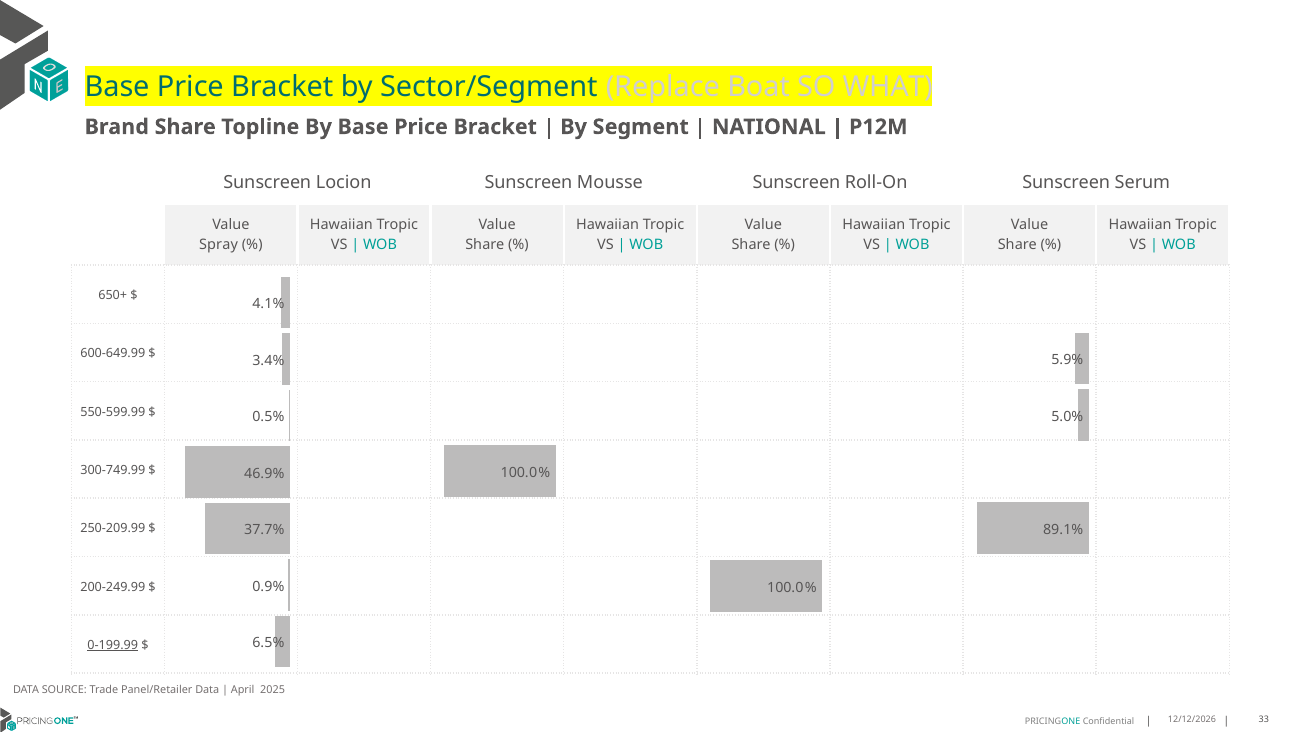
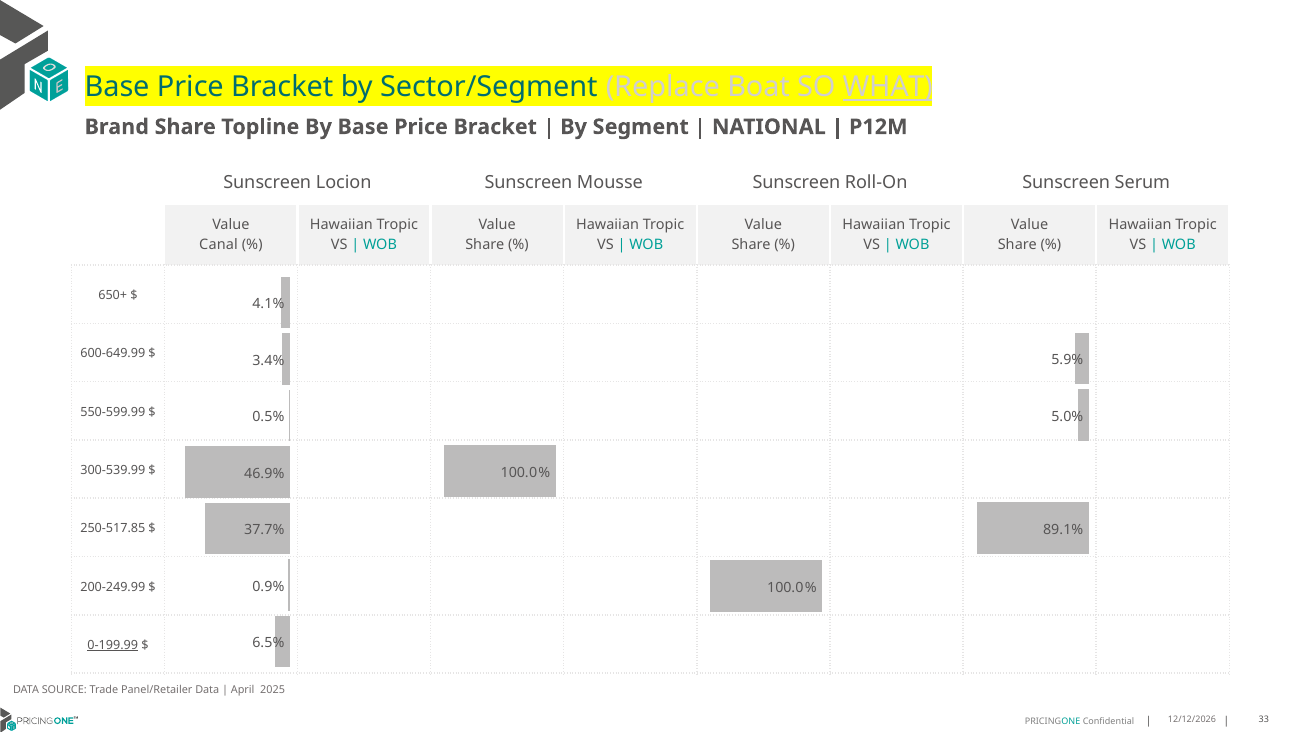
WHAT underline: none -> present (888, 87)
Spray: Spray -> Canal (219, 245)
300-749.99: 300-749.99 -> 300-539.99 (113, 470)
250-209.99: 250-209.99 -> 250-517.85 (113, 528)
